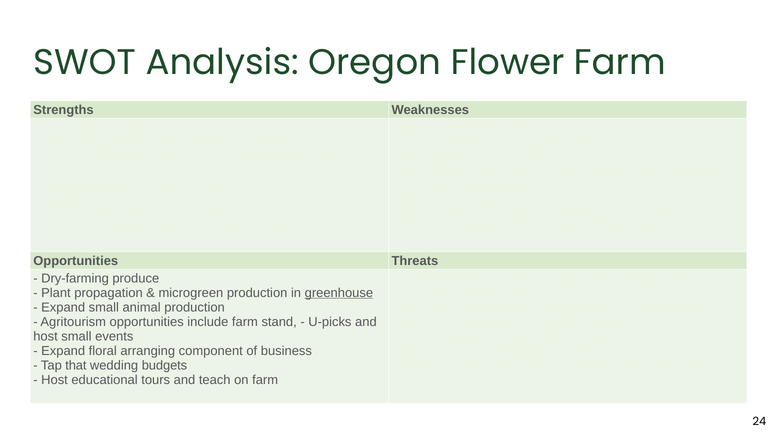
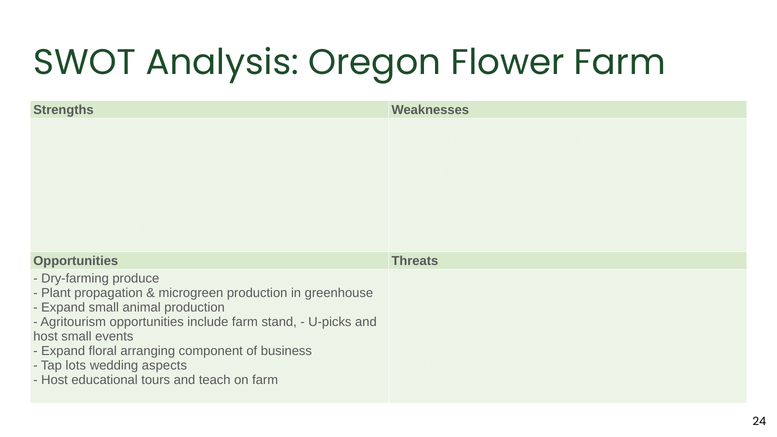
greenhouse underline: present -> none (339, 293)
Tap that: that -> lots (76, 365)
budgets: budgets -> aspects (164, 365)
